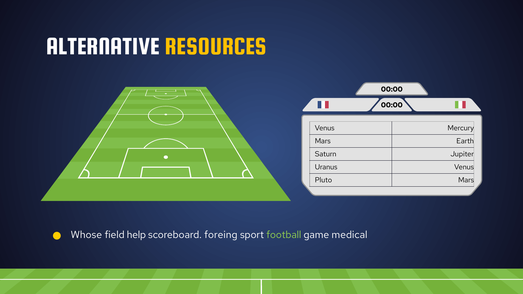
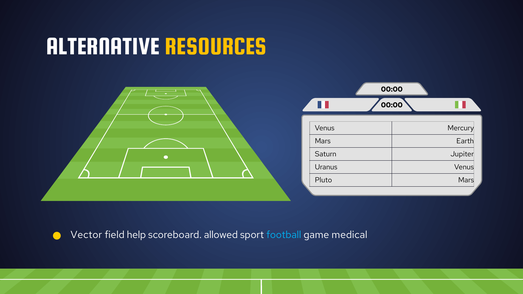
Whose: Whose -> Vector (86, 235)
foreing: foreing -> allowed (221, 235)
football colour: light green -> light blue (284, 235)
